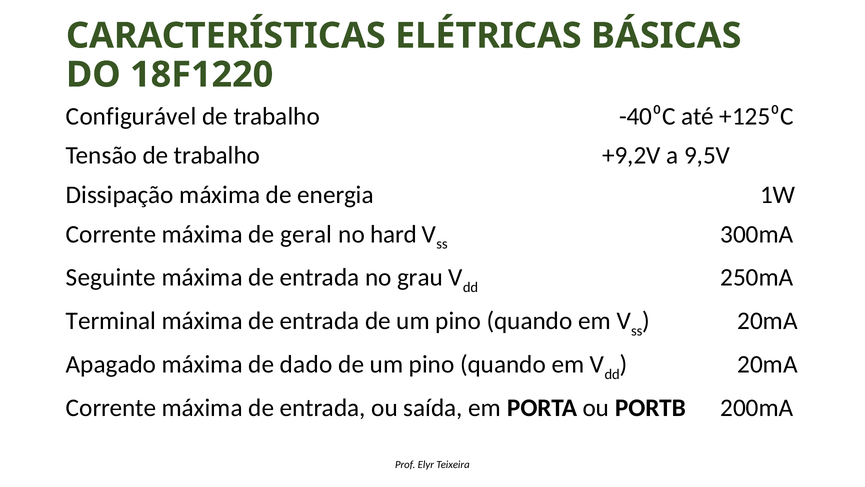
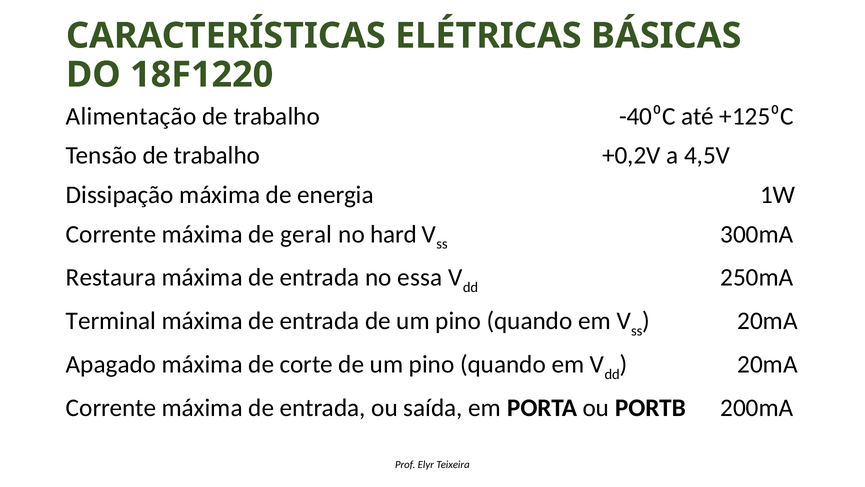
Configurável: Configurável -> Alimentação (131, 116)
+9,2V: +9,2V -> +0,2V (631, 156)
9,5V: 9,5V -> 4,5V (707, 156)
Seguinte: Seguinte -> Restaura (111, 277)
grau: grau -> essa (420, 277)
dado: dado -> corte (306, 364)
